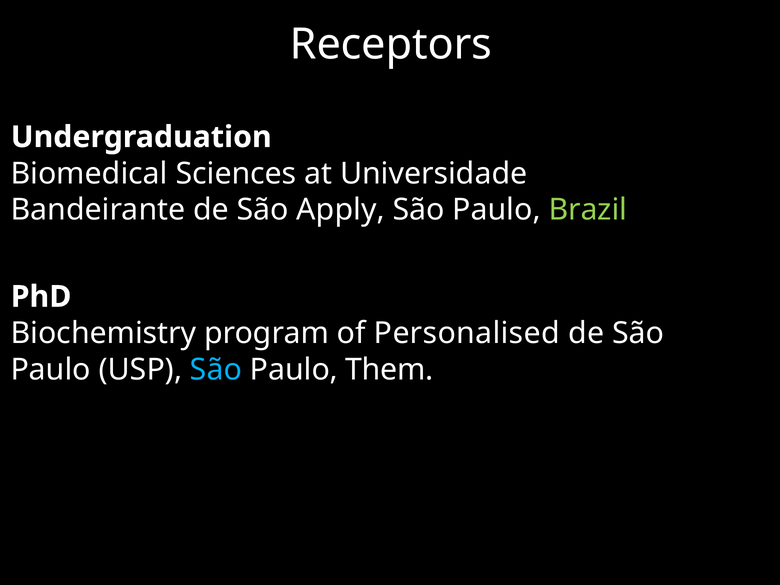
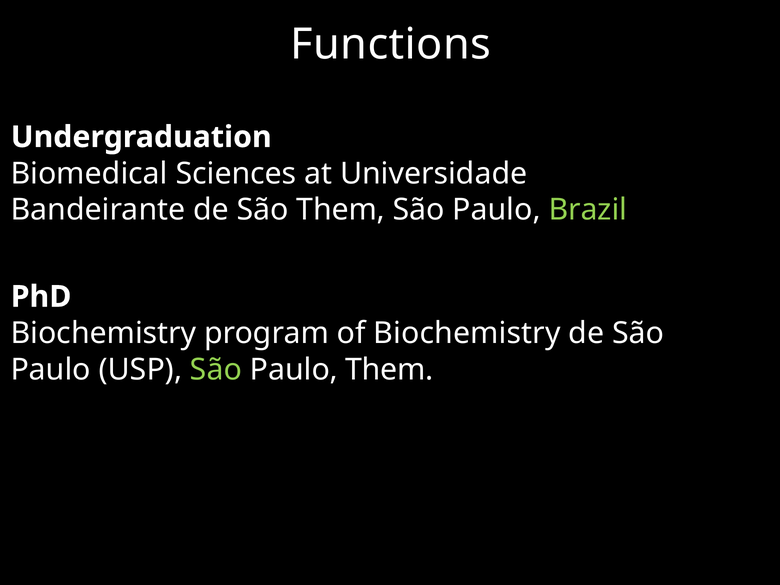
Receptors: Receptors -> Functions (391, 44)
São Apply: Apply -> Them (341, 210)
of Personalised: Personalised -> Biochemistry (467, 333)
São colour: light blue -> light green (216, 370)
